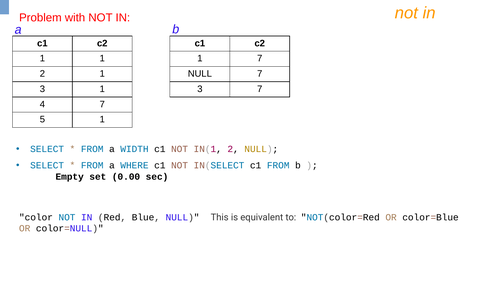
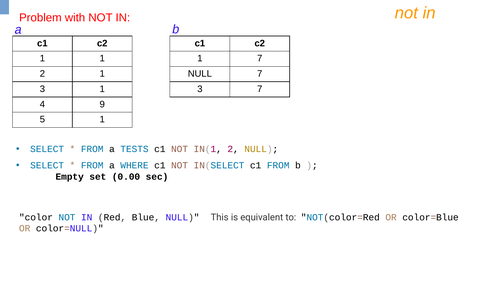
4 7: 7 -> 9 (102, 104)
WIDTH: WIDTH -> TESTS (134, 149)
